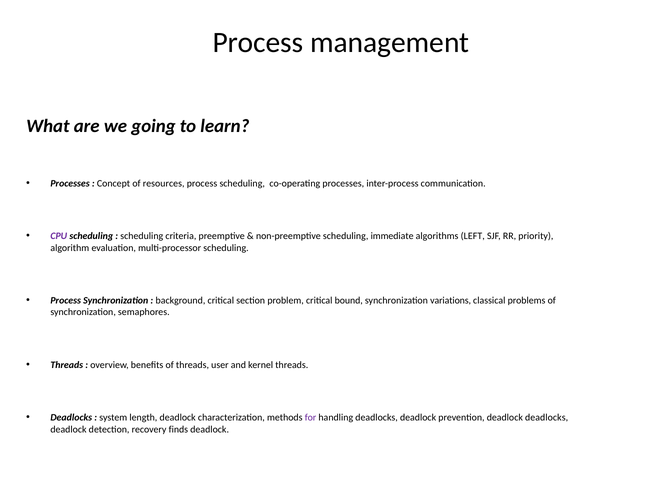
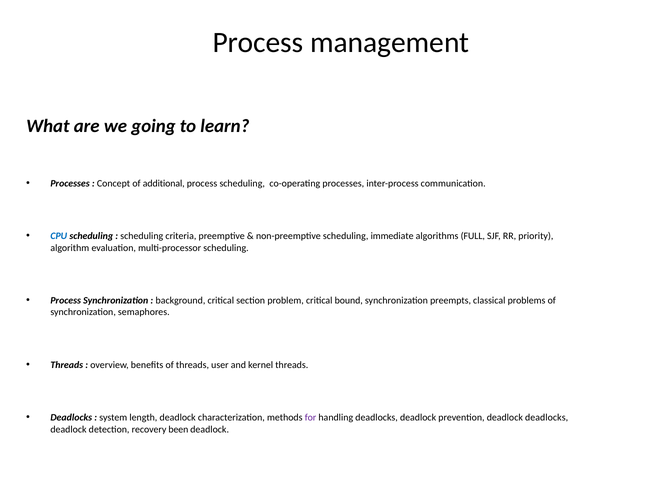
resources: resources -> additional (164, 184)
CPU colour: purple -> blue (59, 236)
LEFT: LEFT -> FULL (473, 236)
variations: variations -> preempts (451, 301)
finds: finds -> been (178, 430)
